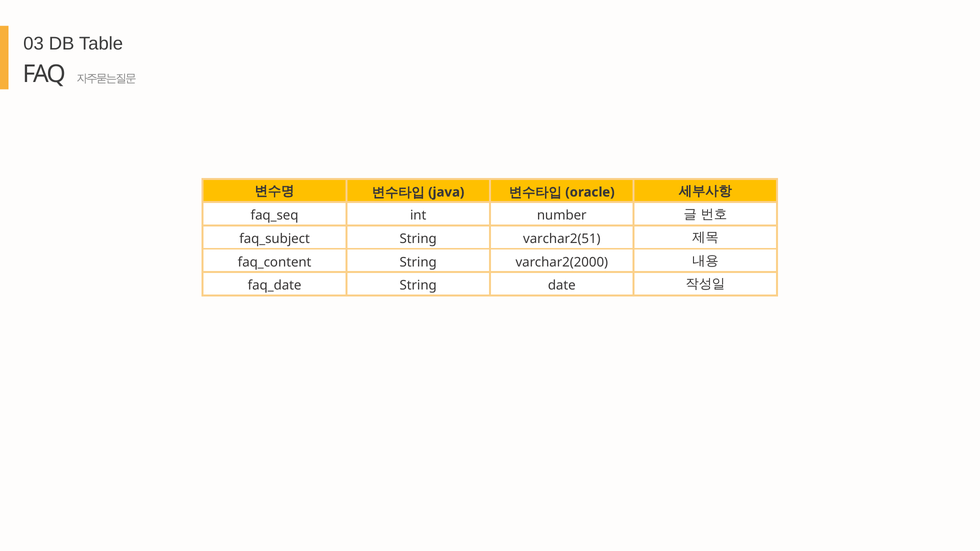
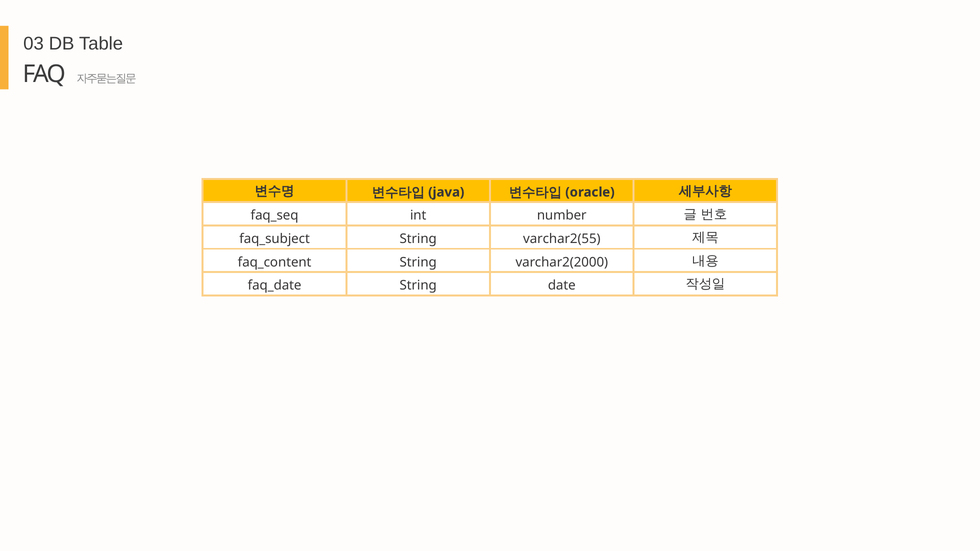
varchar2(51: varchar2(51 -> varchar2(55 (562, 239)
